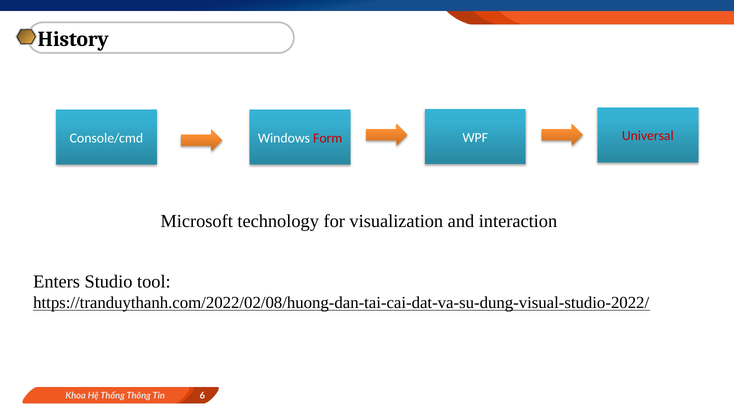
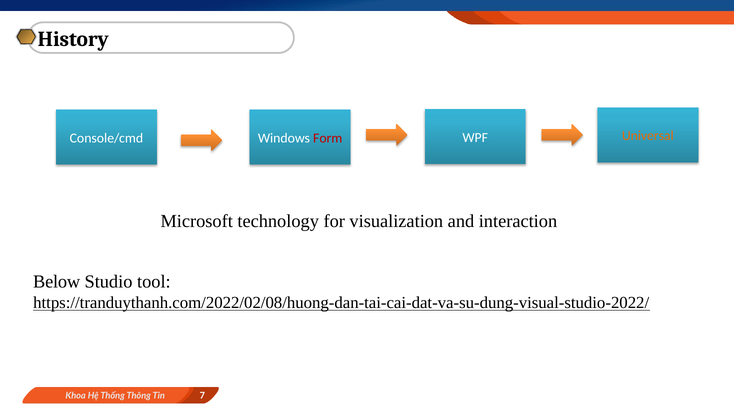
Universal colour: red -> orange (648, 136)
Enters: Enters -> Below (57, 282)
6: 6 -> 7 (202, 396)
